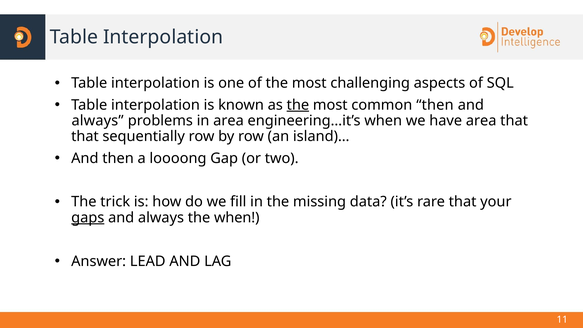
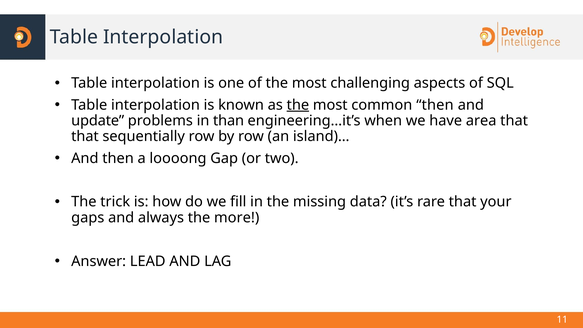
always: always -> update (98, 121)
in area: area -> than (229, 121)
gaps underline: present -> none (88, 218)
the when: when -> more (237, 218)
